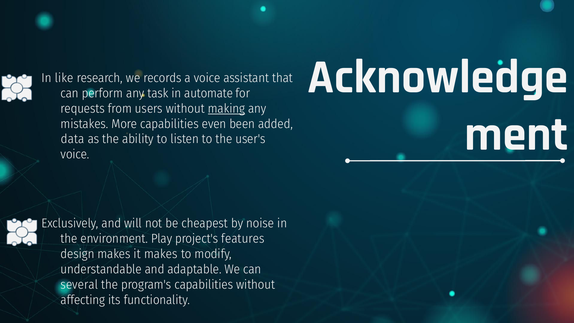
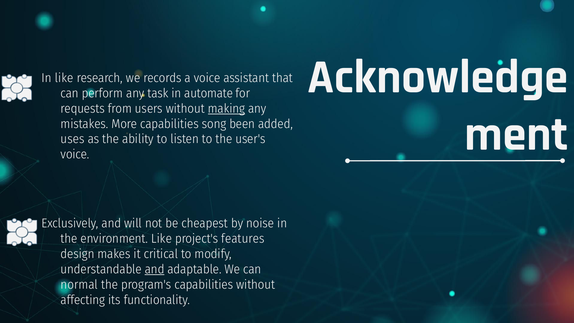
even: even -> song (214, 124)
data: data -> uses (73, 139)
environment Play: Play -> Like (162, 239)
it makes: makes -> critical (161, 254)
and underline: none -> present (155, 269)
several: several -> normal (79, 284)
